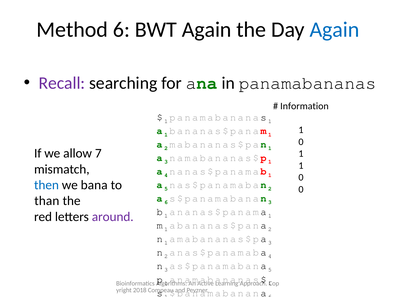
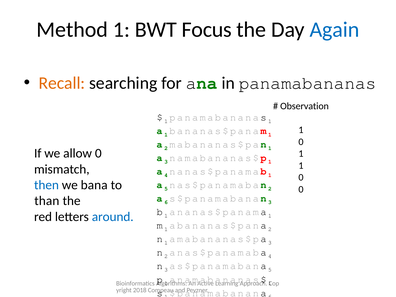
Method 6: 6 -> 1 (121, 30)
BWT Again: Again -> Focus (207, 30)
Recall colour: purple -> orange (62, 83)
Information: Information -> Observation (305, 106)
allow 7: 7 -> 0 (98, 153)
around colour: purple -> blue (113, 217)
